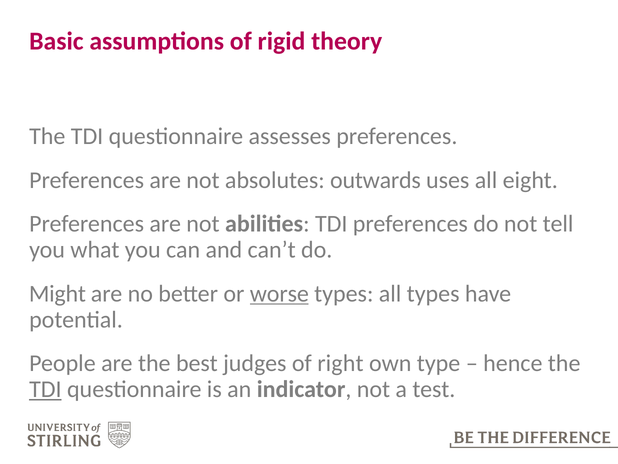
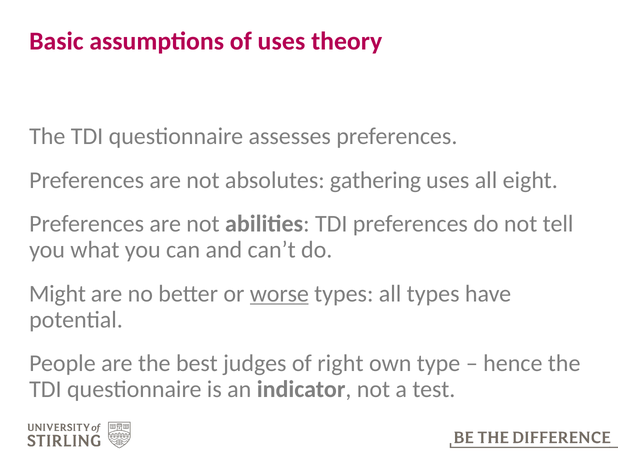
of rigid: rigid -> uses (281, 41)
outwards: outwards -> gathering (375, 180)
TDI underline: present -> none (45, 389)
